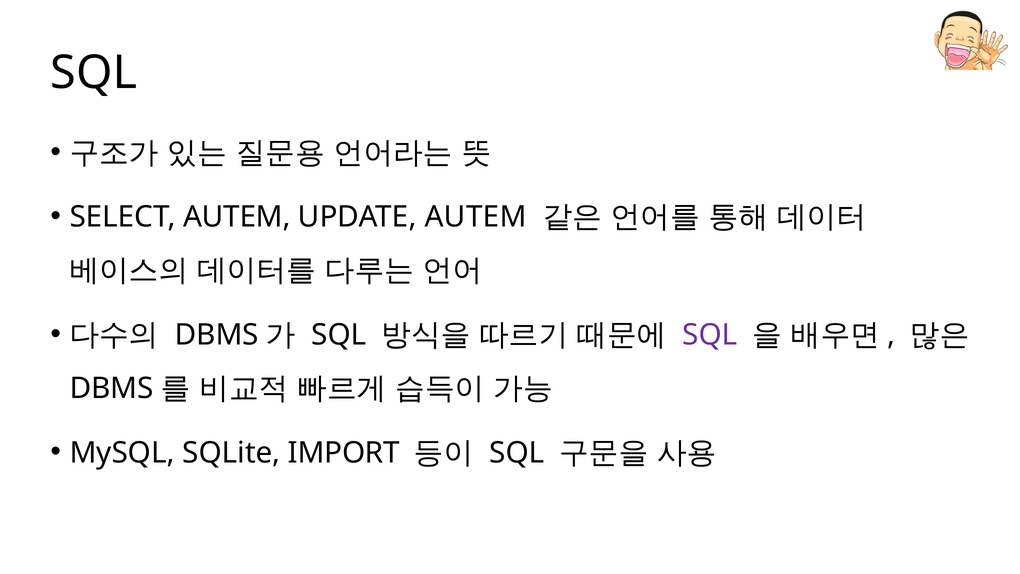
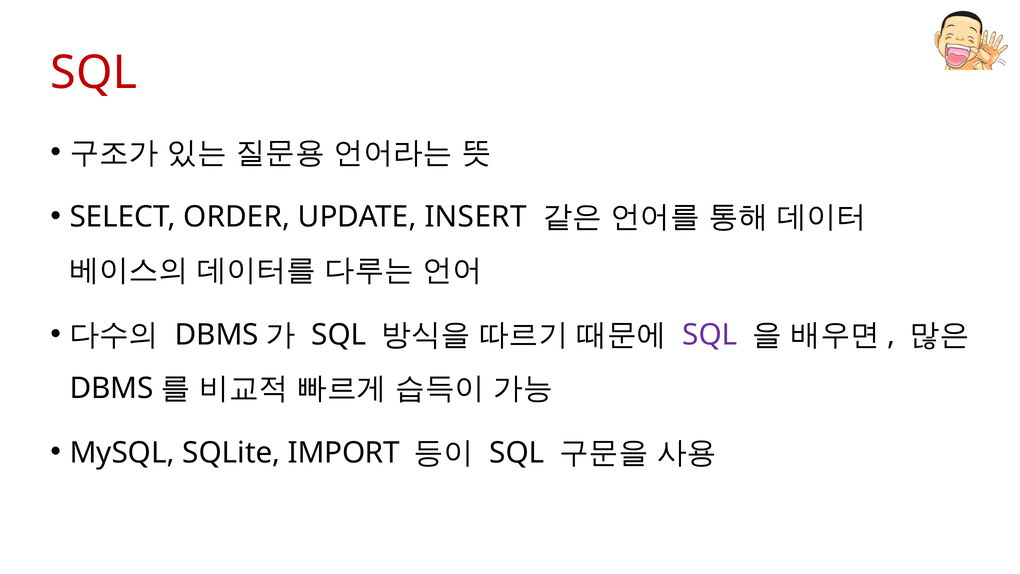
SQL colour: black -> red (94, 73)
SELECT AUTEM: AUTEM -> ORDER (237, 217)
UPDATE AUTEM: AUTEM -> INSERT (476, 217)
